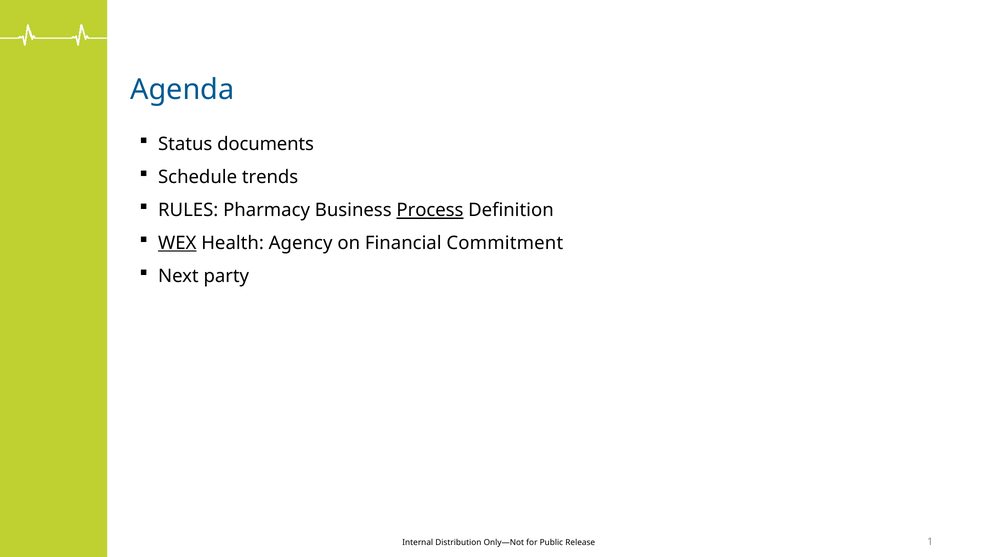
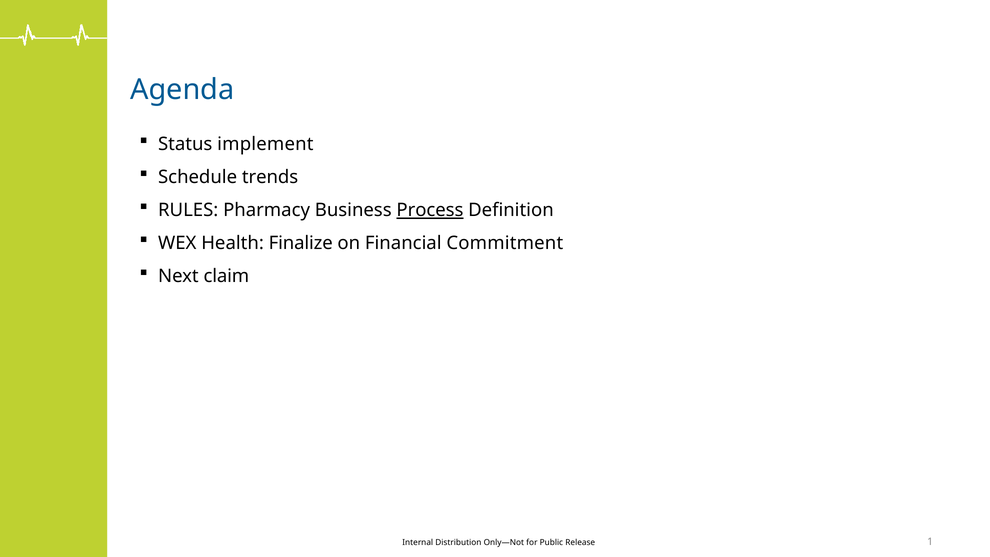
documents: documents -> implement (265, 144)
WEX underline: present -> none (177, 243)
Agency: Agency -> Finalize (301, 243)
party: party -> claim (226, 276)
